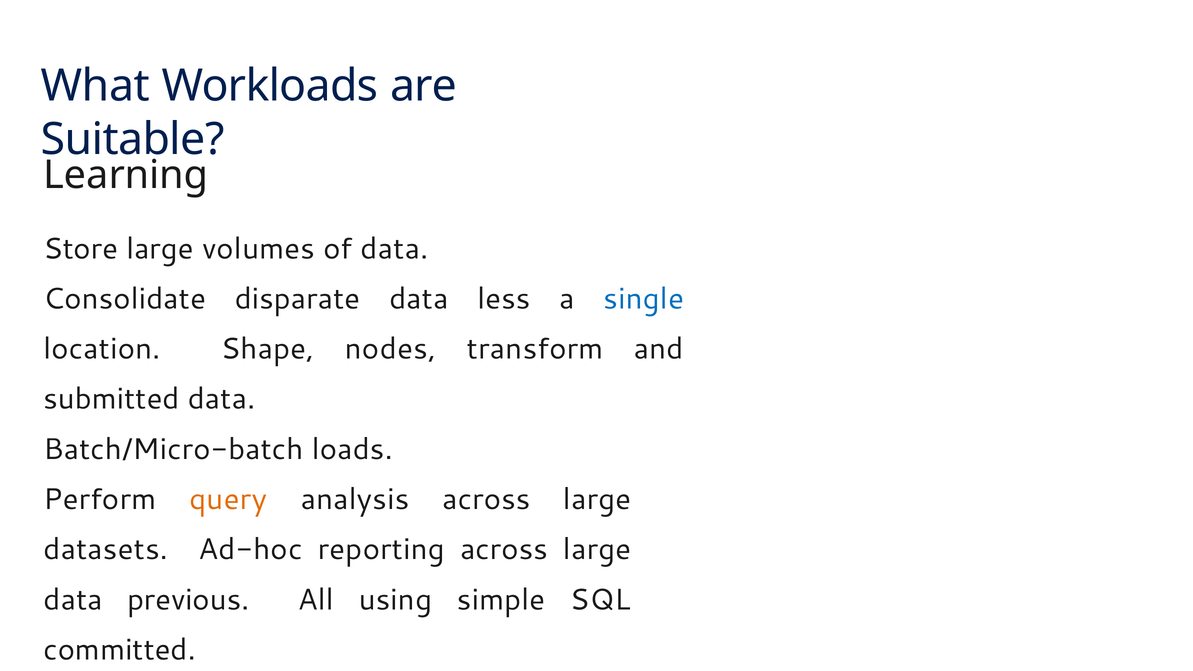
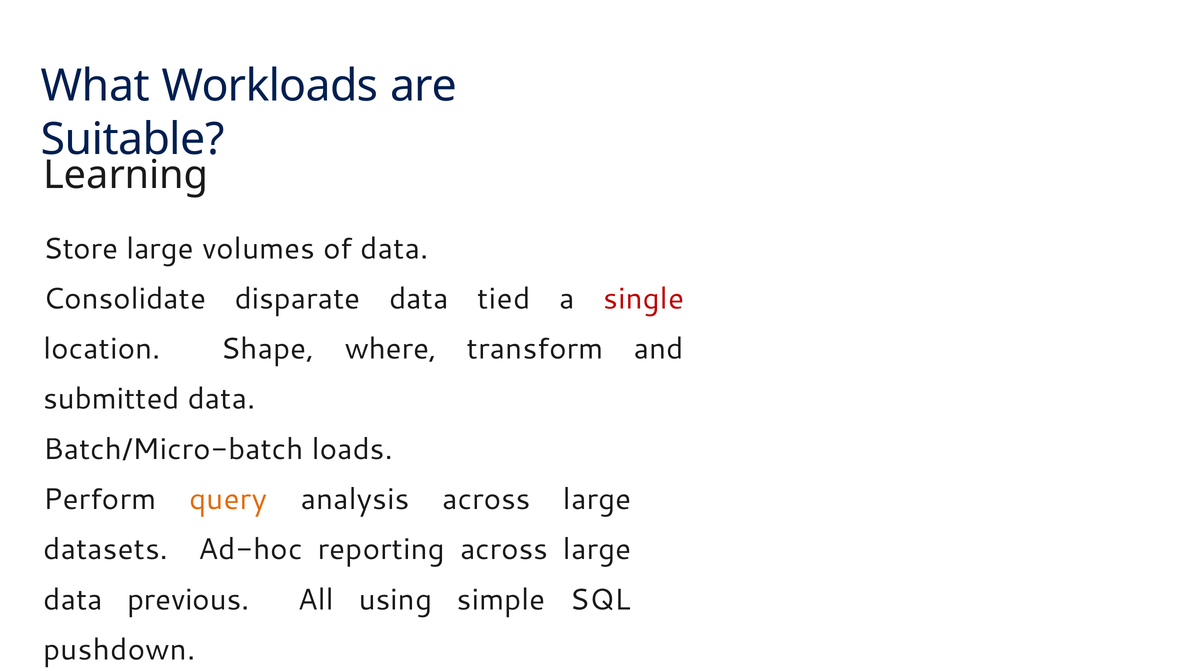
less: less -> tied (504, 299)
single colour: blue -> red (644, 299)
nodes: nodes -> where (391, 349)
committed: committed -> pushdown (119, 650)
